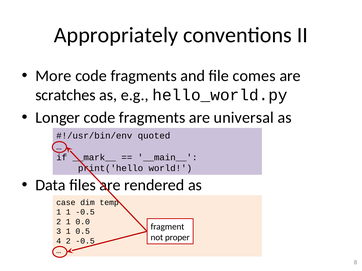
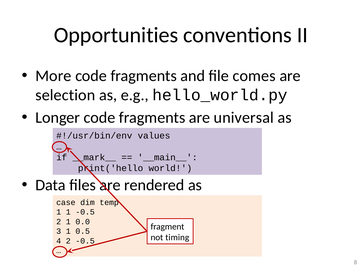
Appropriately: Appropriately -> Opportunities (116, 35)
scratches: scratches -> selection (65, 95)
quoted: quoted -> values (154, 136)
proper: proper -> timing (177, 238)
